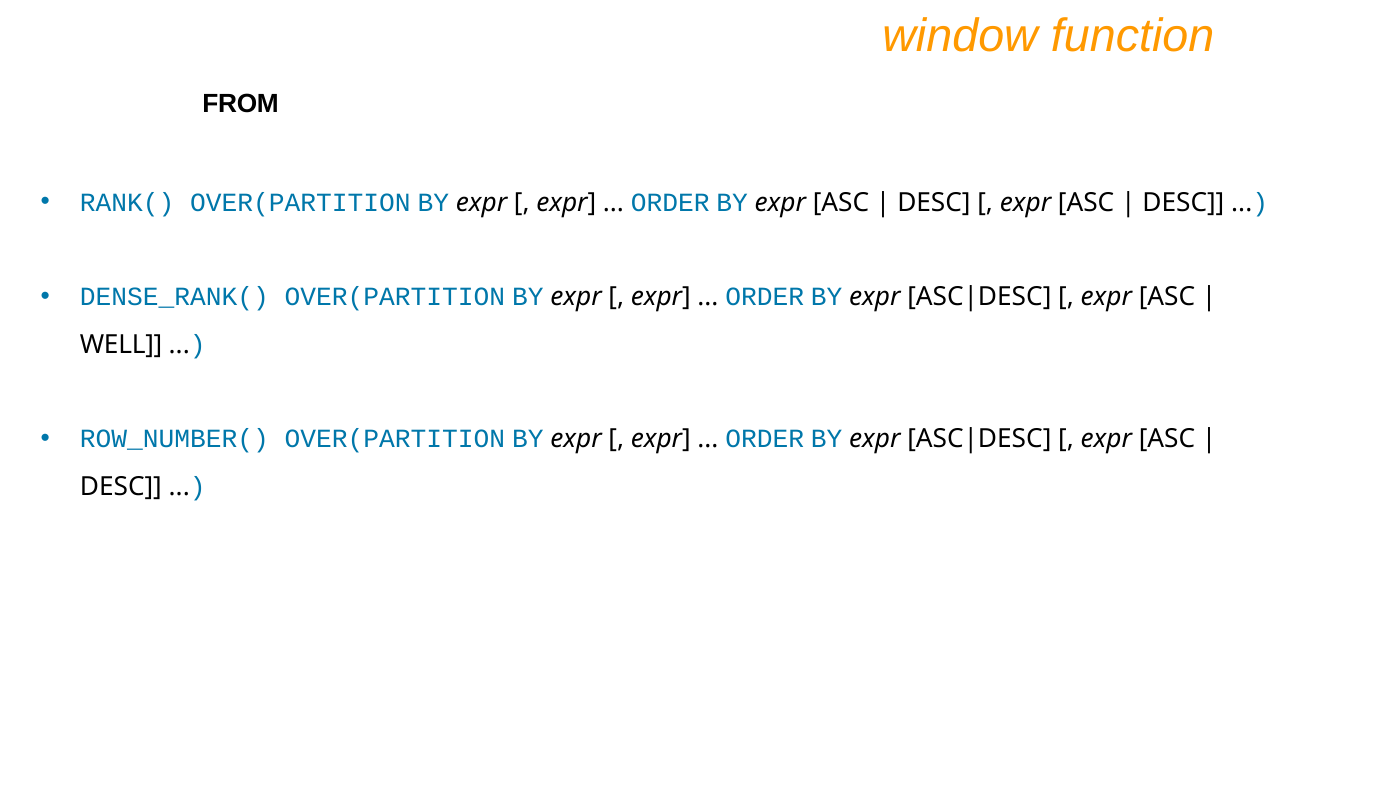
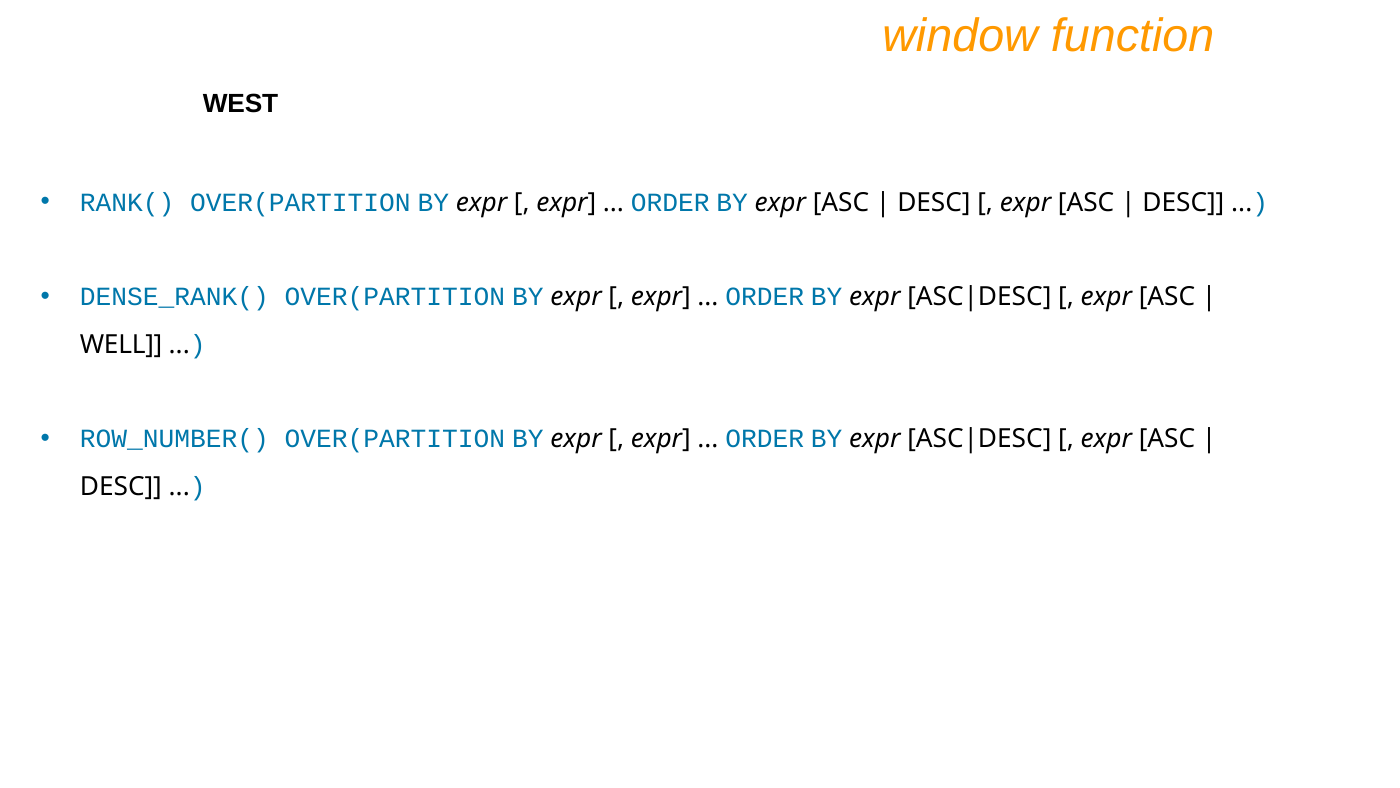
FROM: FROM -> WEST (240, 103)
